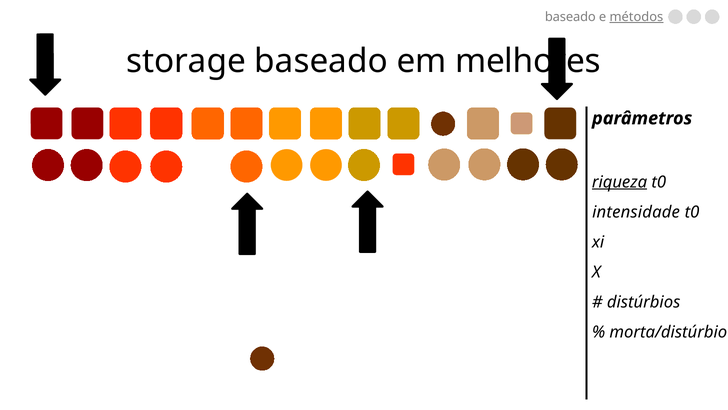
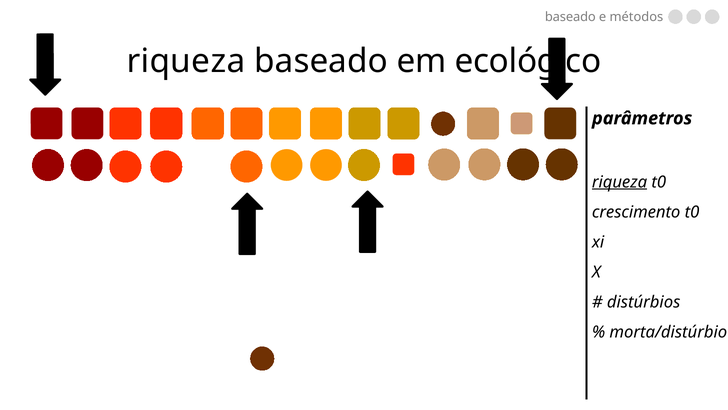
métodos underline: present -> none (636, 17)
storage: storage -> riqueza (186, 61)
melhores: melhores -> ecológico (528, 61)
intensidade: intensidade -> crescimento (636, 212)
